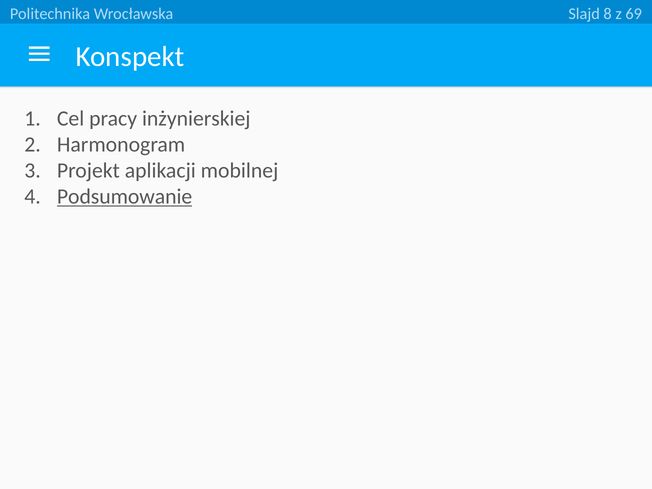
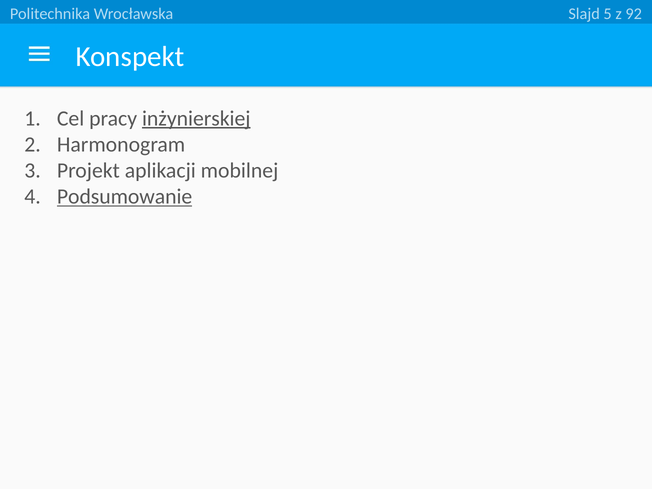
8: 8 -> 5 (608, 14)
69: 69 -> 92 (634, 14)
inżynierskiej underline: none -> present (196, 119)
